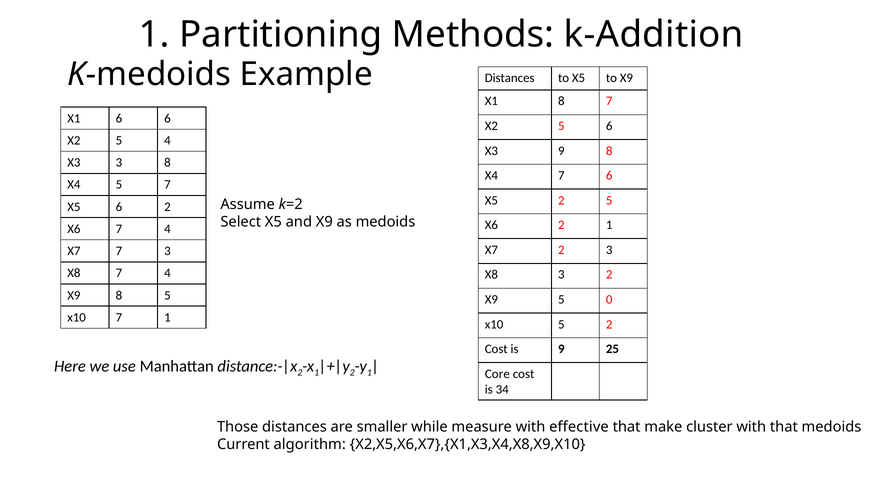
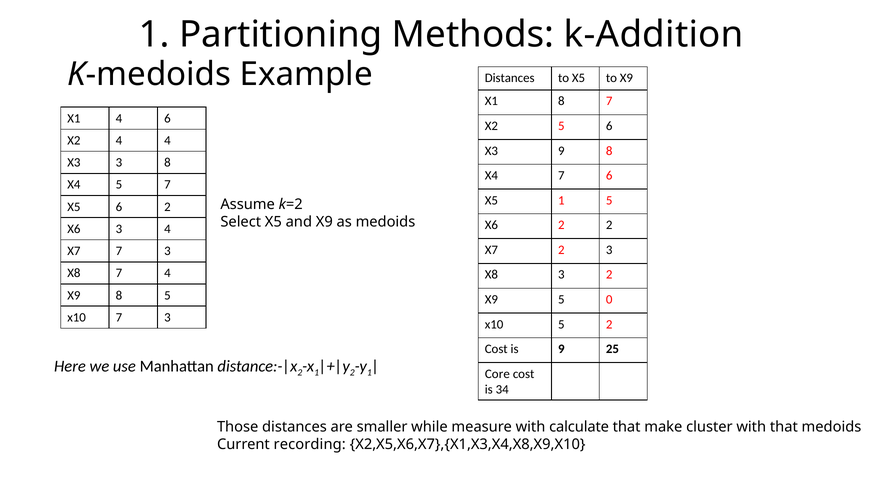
X1 6: 6 -> 4 (119, 118)
5: 5 -> 4 (119, 140)
X5 2: 2 -> 1 (561, 200)
2 1: 1 -> 2 (609, 225)
X6 7: 7 -> 3 (119, 229)
x10 7 1: 1 -> 3 (167, 317)
effective: effective -> calculate (579, 427)
algorithm: algorithm -> recording (310, 444)
